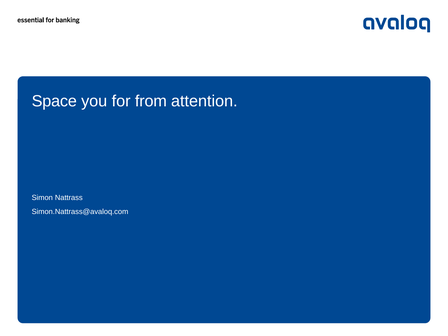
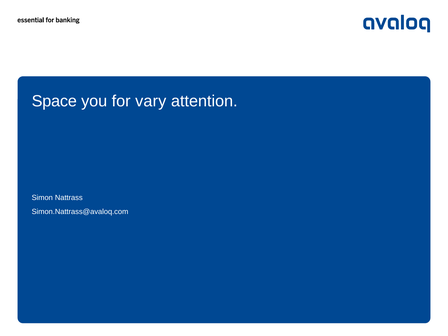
from: from -> vary (151, 101)
